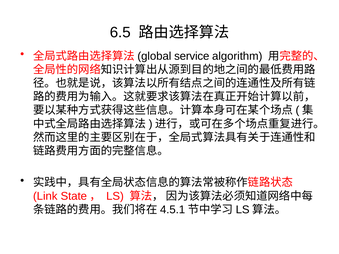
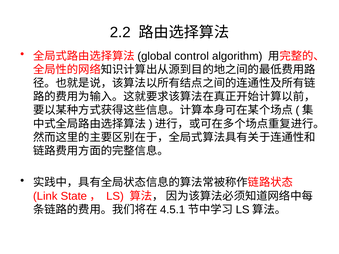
6.5: 6.5 -> 2.2 (120, 32)
service: service -> control (192, 56)
